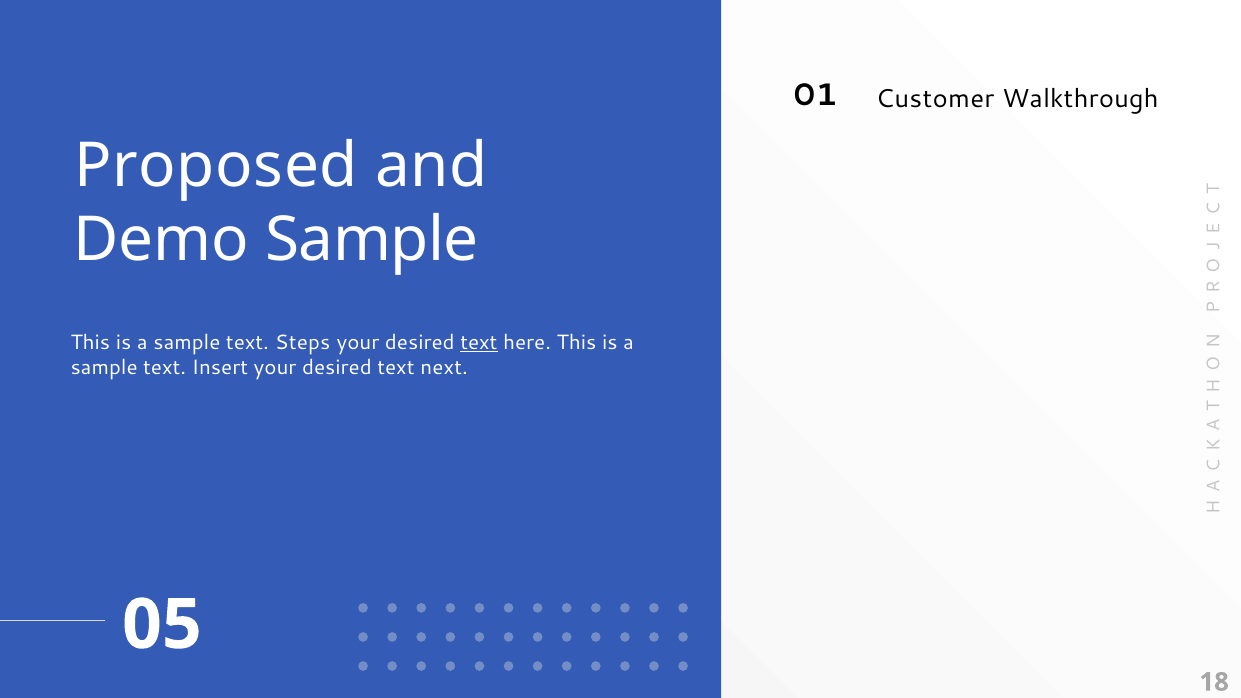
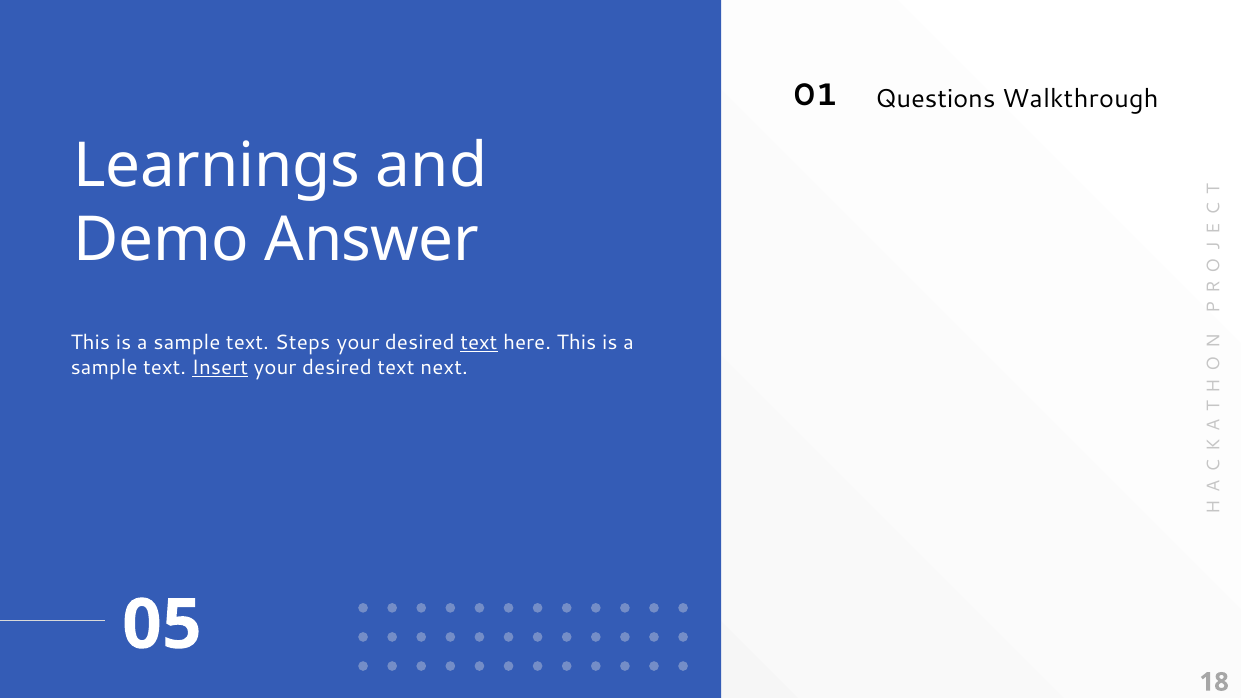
Customer: Customer -> Questions (935, 99)
Proposed: Proposed -> Learnings (217, 166)
Demo Sample: Sample -> Answer (372, 240)
Insert underline: none -> present (220, 368)
